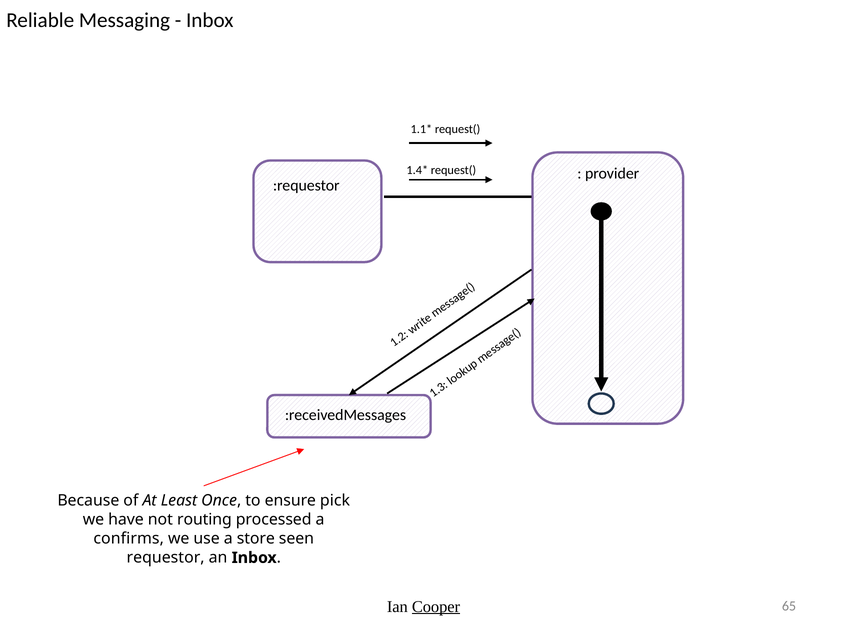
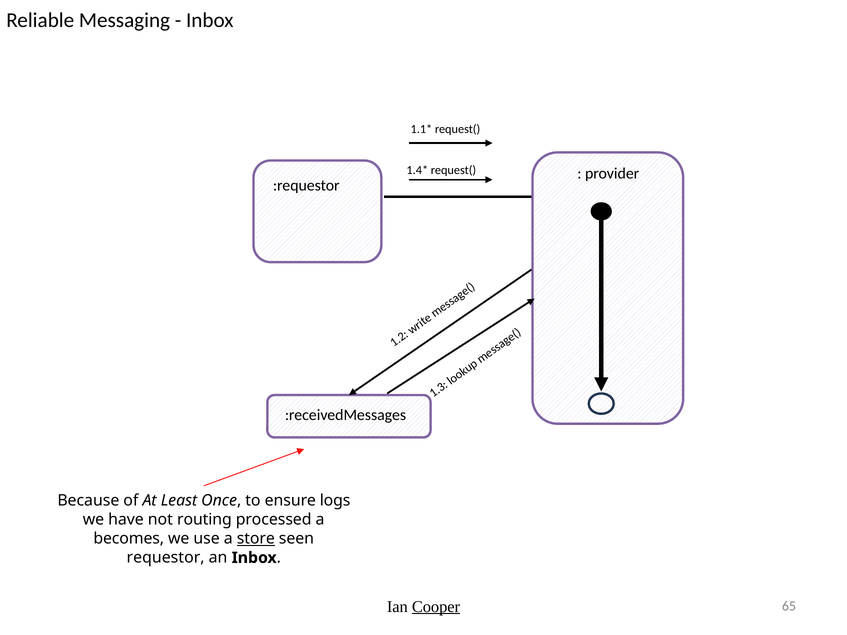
pick: pick -> logs (335, 501)
confirms: confirms -> becomes (129, 539)
store underline: none -> present (256, 539)
